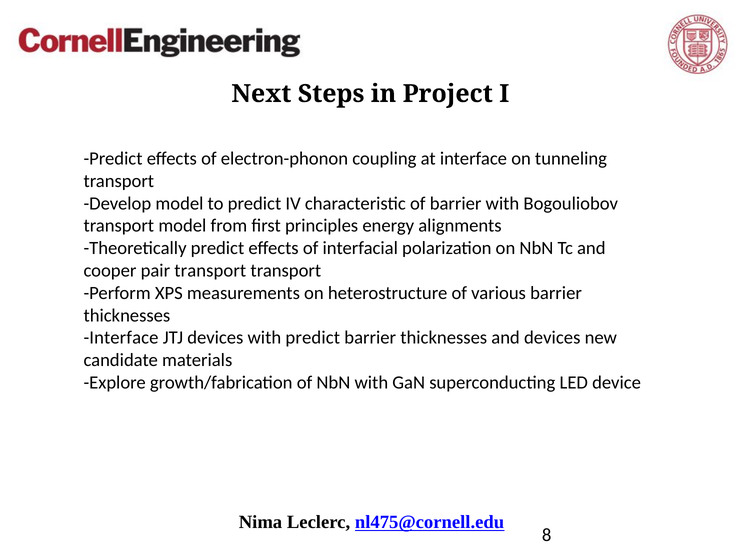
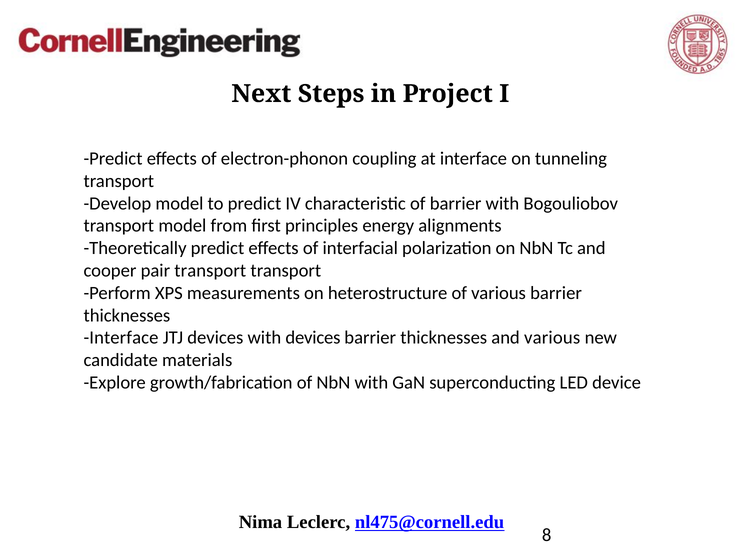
with predict: predict -> devices (313, 338)
and devices: devices -> various (552, 338)
